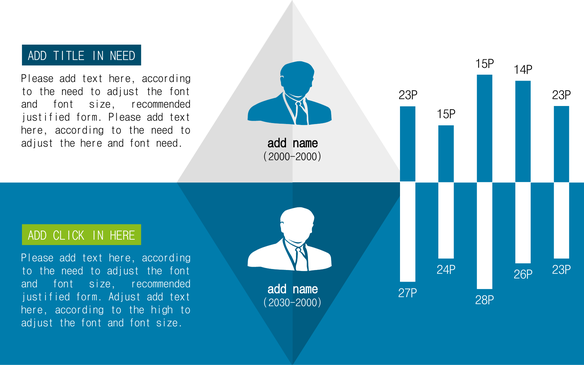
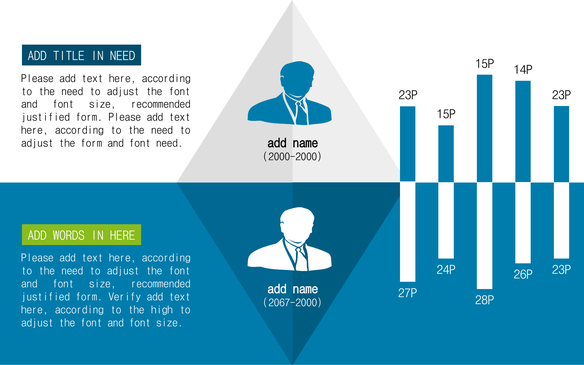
the here: here -> form (91, 143)
CLICK: CLICK -> WORDS (69, 235)
form Adjust: Adjust -> Verify (125, 297)
2030-2000: 2030-2000 -> 2067-2000 (293, 303)
